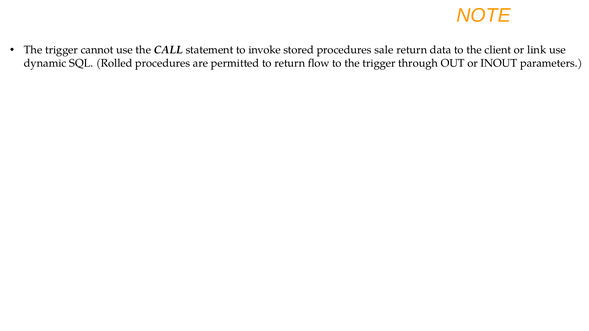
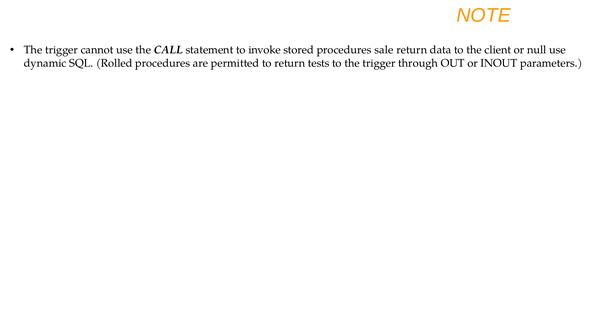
link: link -> null (537, 50)
flow: flow -> tests (319, 63)
